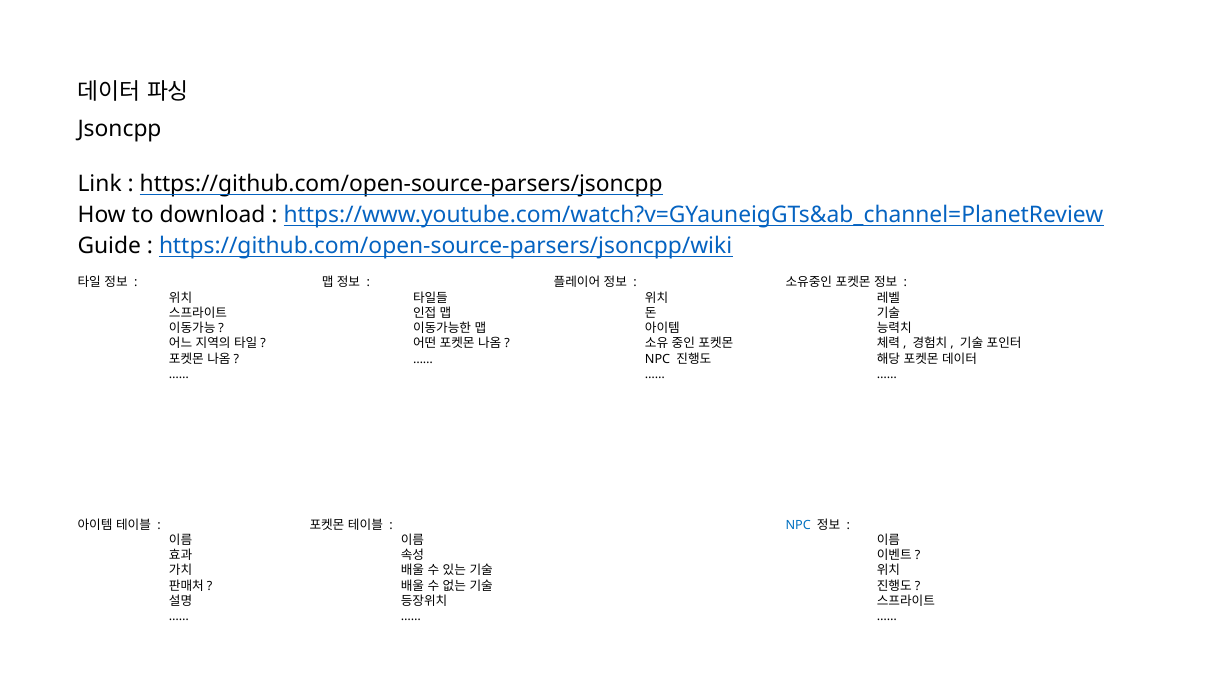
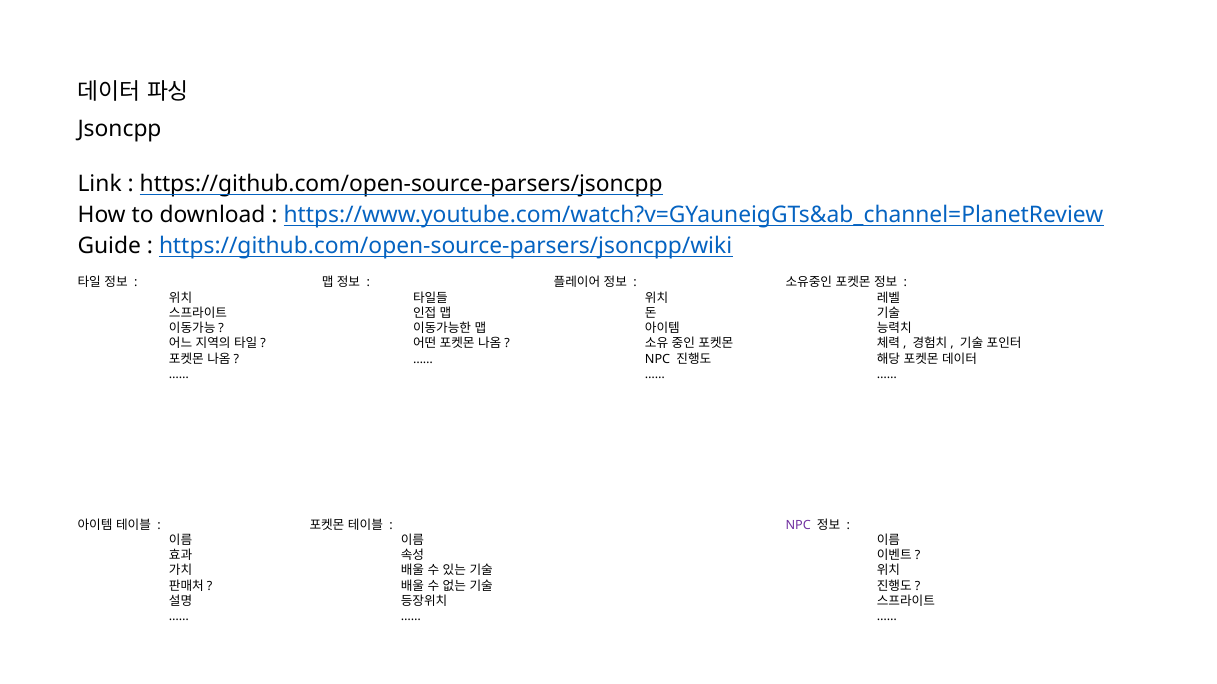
NPC colour: blue -> purple (798, 526)
